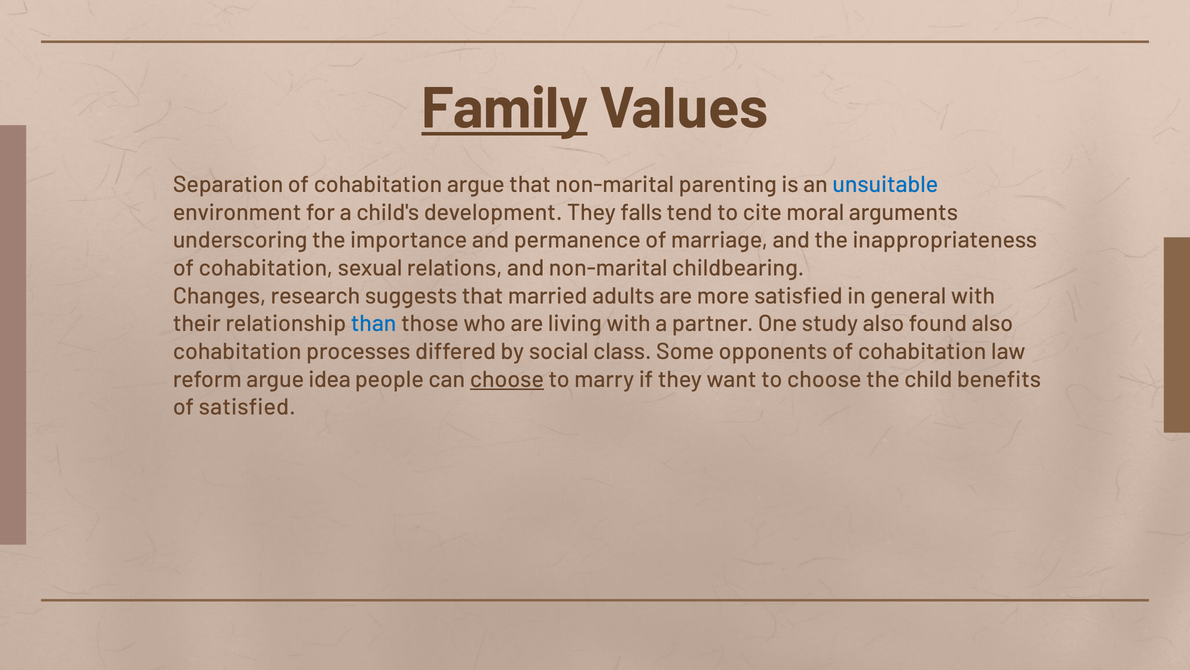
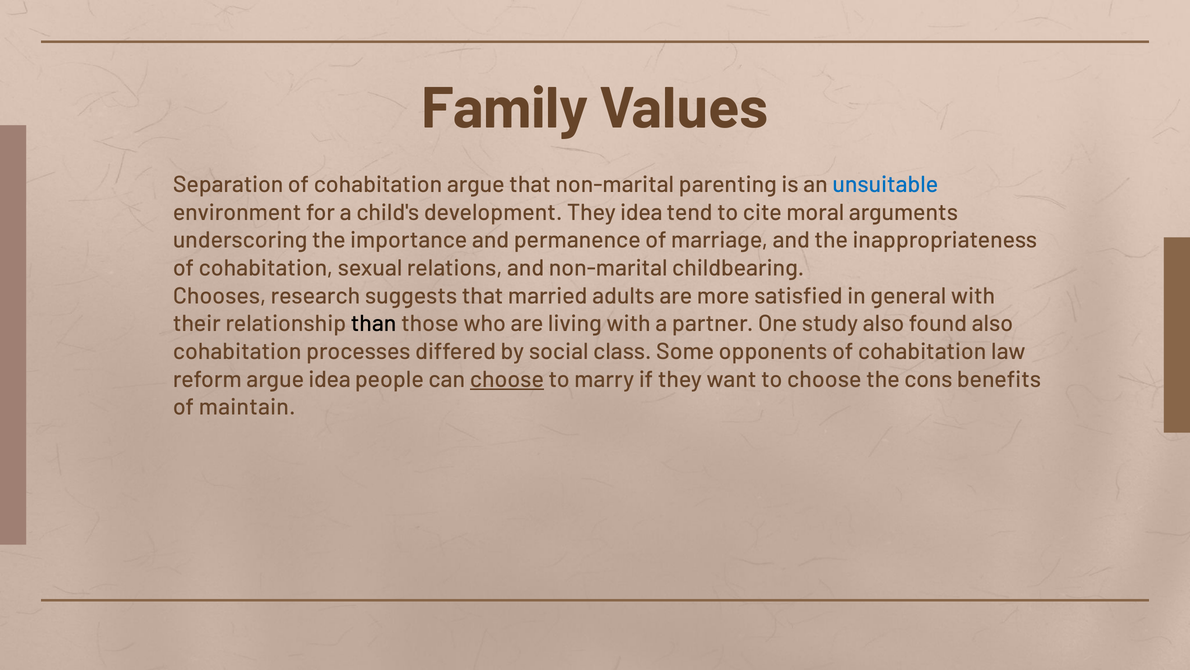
Family underline: present -> none (505, 109)
They falls: falls -> idea (641, 212)
Changes: Changes -> Chooses (220, 296)
than colour: blue -> black (374, 323)
child: child -> cons (928, 379)
of satisfied: satisfied -> maintain (247, 407)
